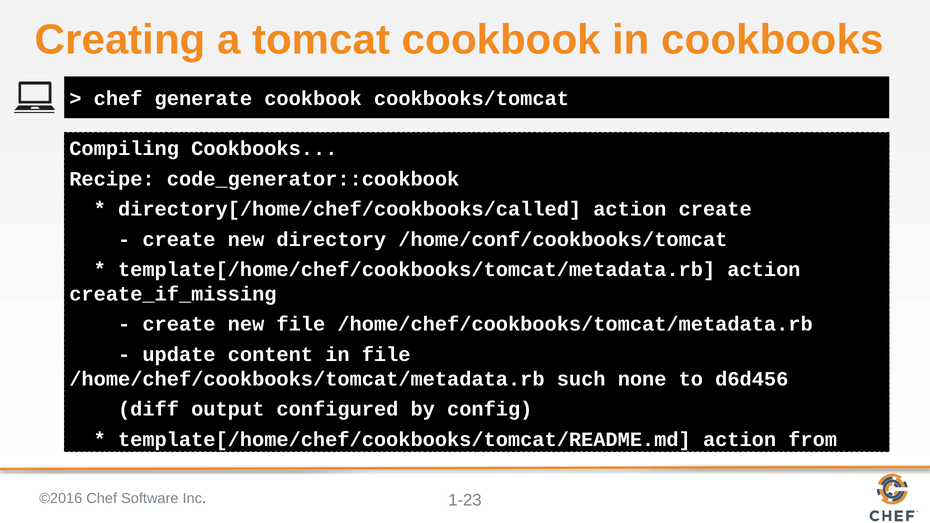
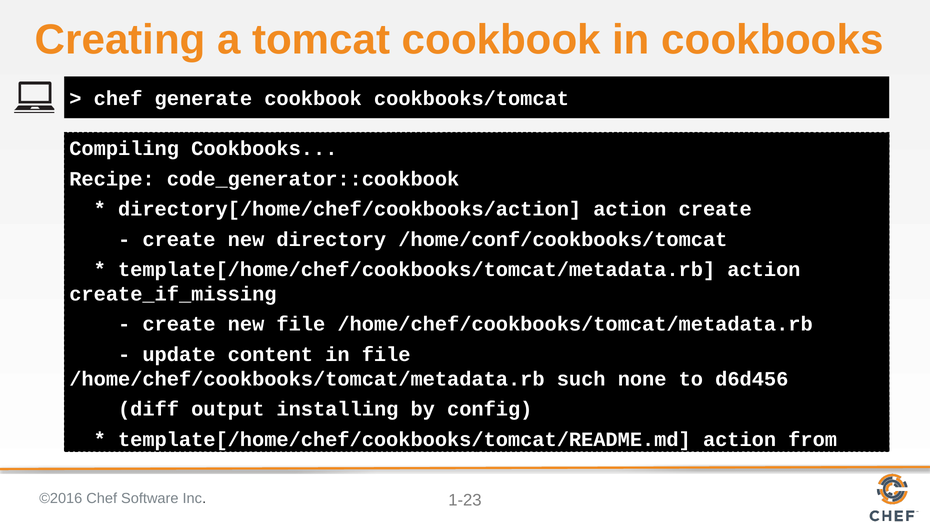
directory[/home/chef/cookbooks/called: directory[/home/chef/cookbooks/called -> directory[/home/chef/cookbooks/action (350, 209)
configured: configured -> installing (337, 409)
